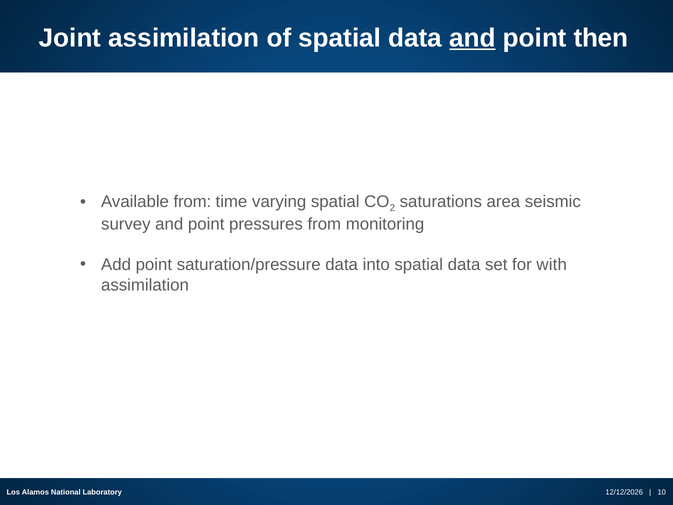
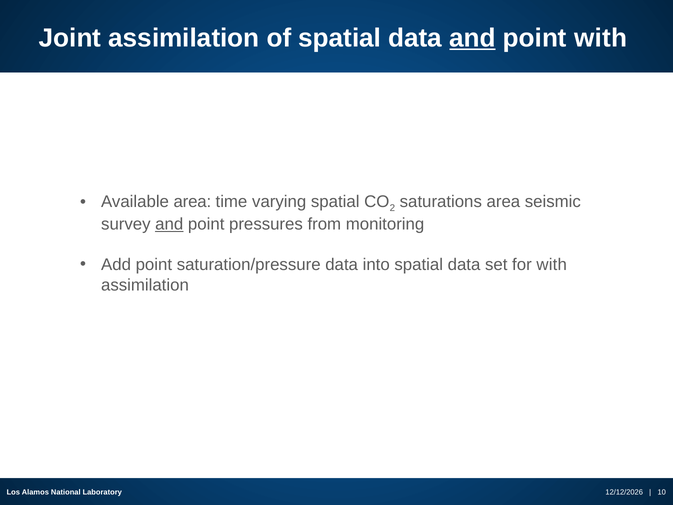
point then: then -> with (601, 38)
Available from: from -> area (192, 201)
and underline: none -> present (169, 224)
